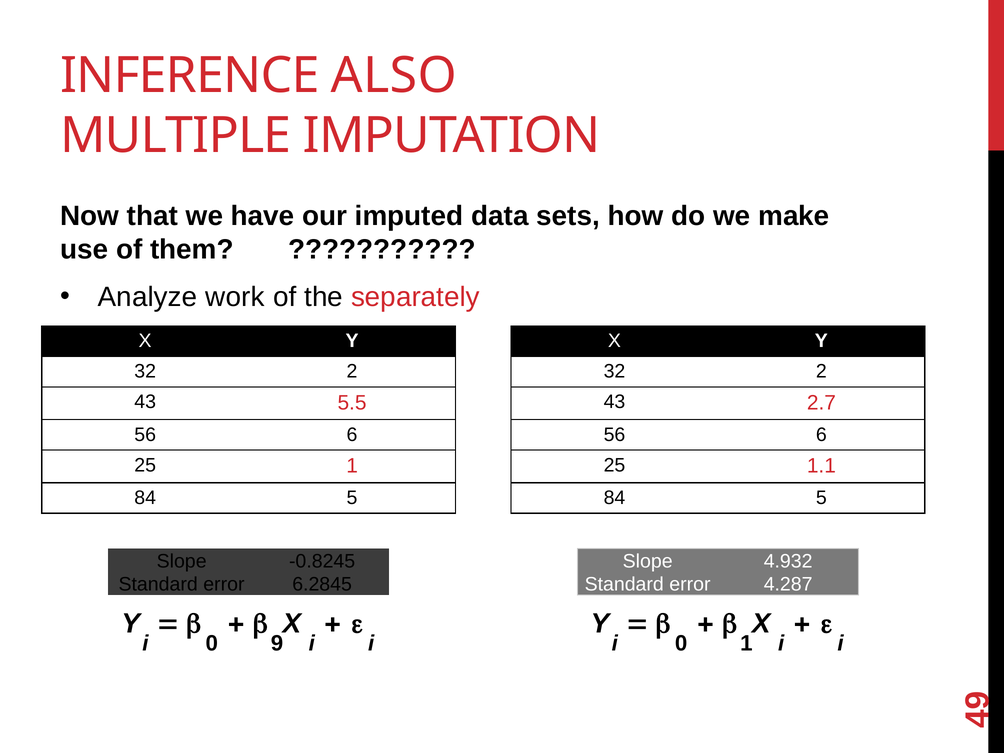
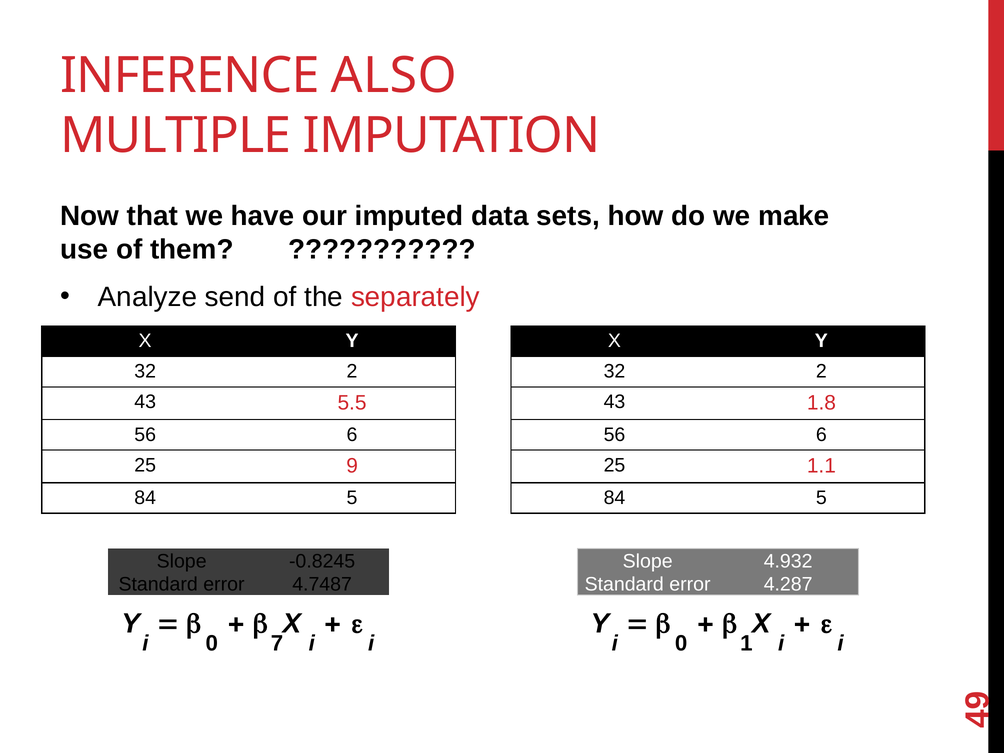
work: work -> send (235, 297)
2.7: 2.7 -> 1.8 (821, 403)
25 1: 1 -> 9 (352, 466)
6.2845: 6.2845 -> 4.7487 (322, 584)
0 9: 9 -> 7 (277, 643)
